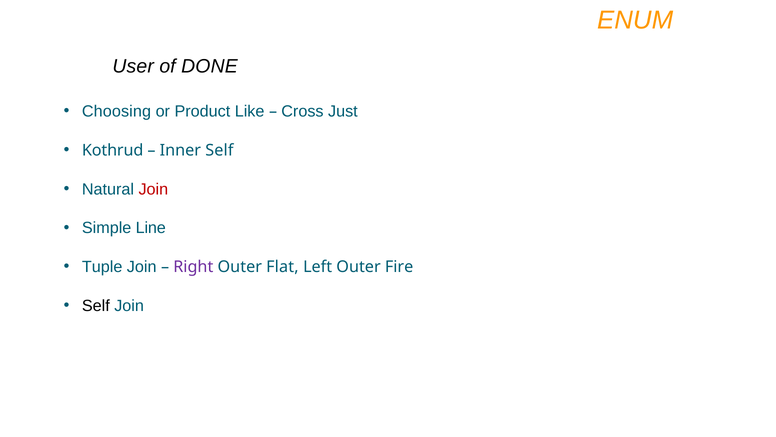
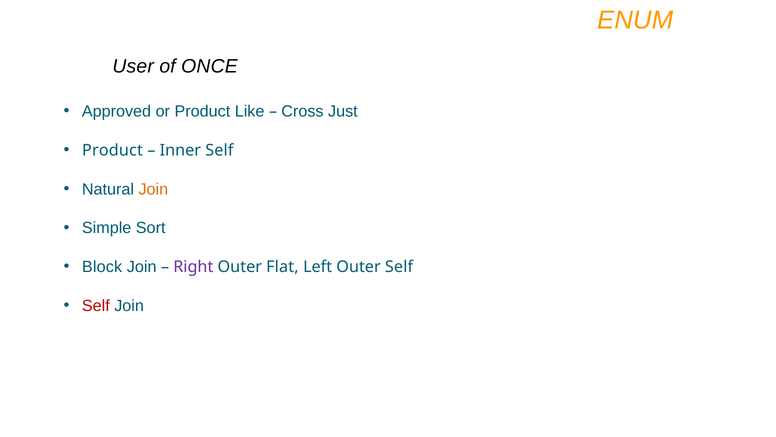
DONE: DONE -> ONCE (209, 66)
Choosing: Choosing -> Approved (117, 111)
Kothrud: Kothrud -> Product (112, 150)
Join colour: red -> orange (153, 189)
Line: Line -> Sort (151, 228)
Tuple: Tuple -> Block (102, 267)
Outer Fire: Fire -> Self (399, 267)
Self colour: black -> red (96, 306)
